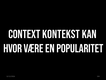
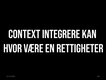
KONTEKST: KONTEKST -> INTEGRERE (61, 34)
POPULARITET: POPULARITET -> RETTIGHETER (80, 48)
